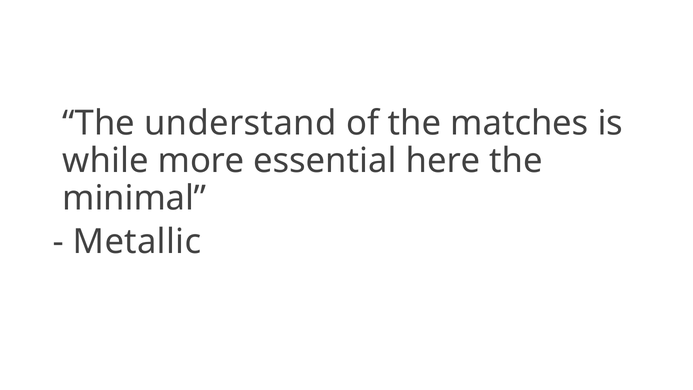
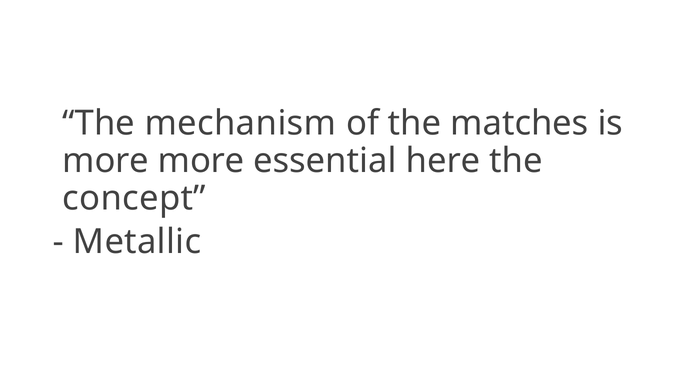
understand: understand -> mechanism (240, 123)
while: while -> more (106, 161)
minimal: minimal -> concept (134, 198)
